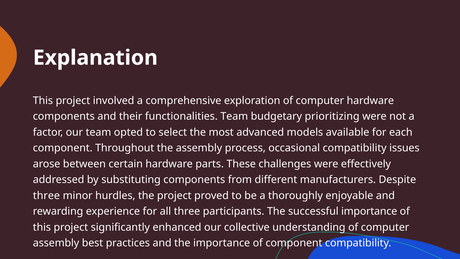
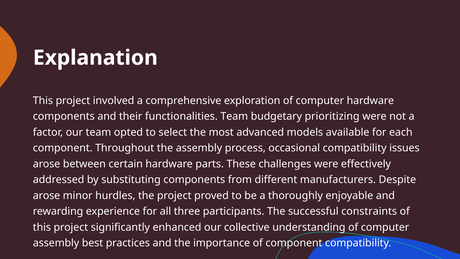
three: three -> arose (47, 195)
successful importance: importance -> constraints (369, 211)
